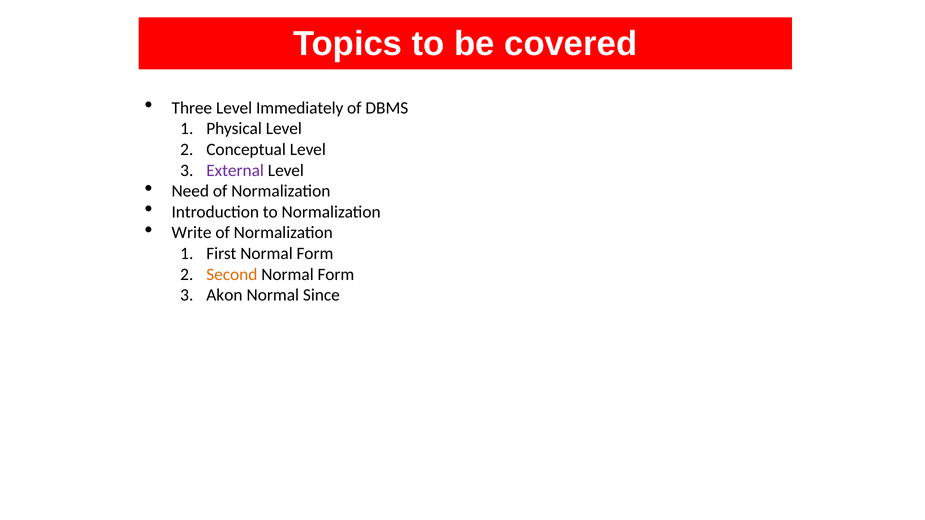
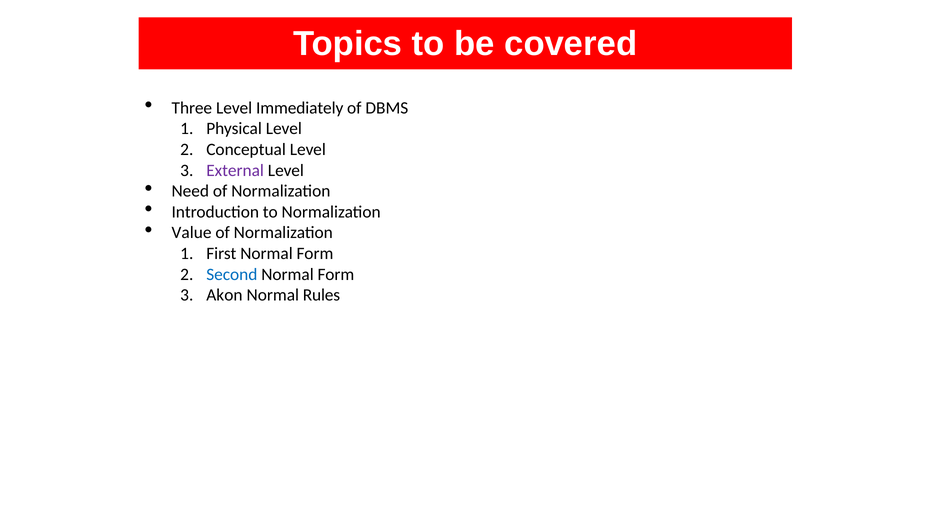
Write: Write -> Value (192, 233)
Second colour: orange -> blue (232, 275)
Since: Since -> Rules (321, 295)
